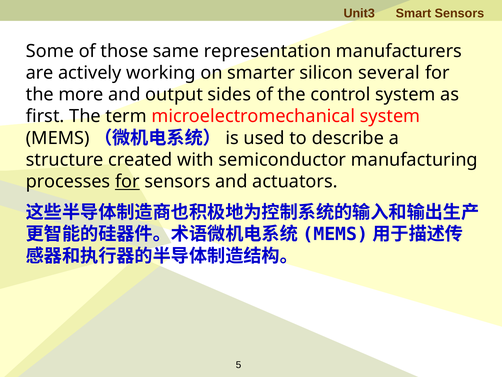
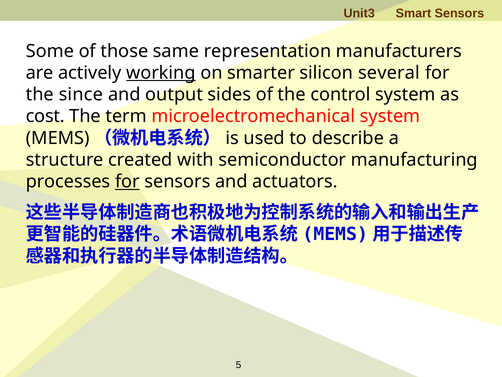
working underline: none -> present (161, 73)
more: more -> since (81, 94)
first: first -> cost (45, 116)
